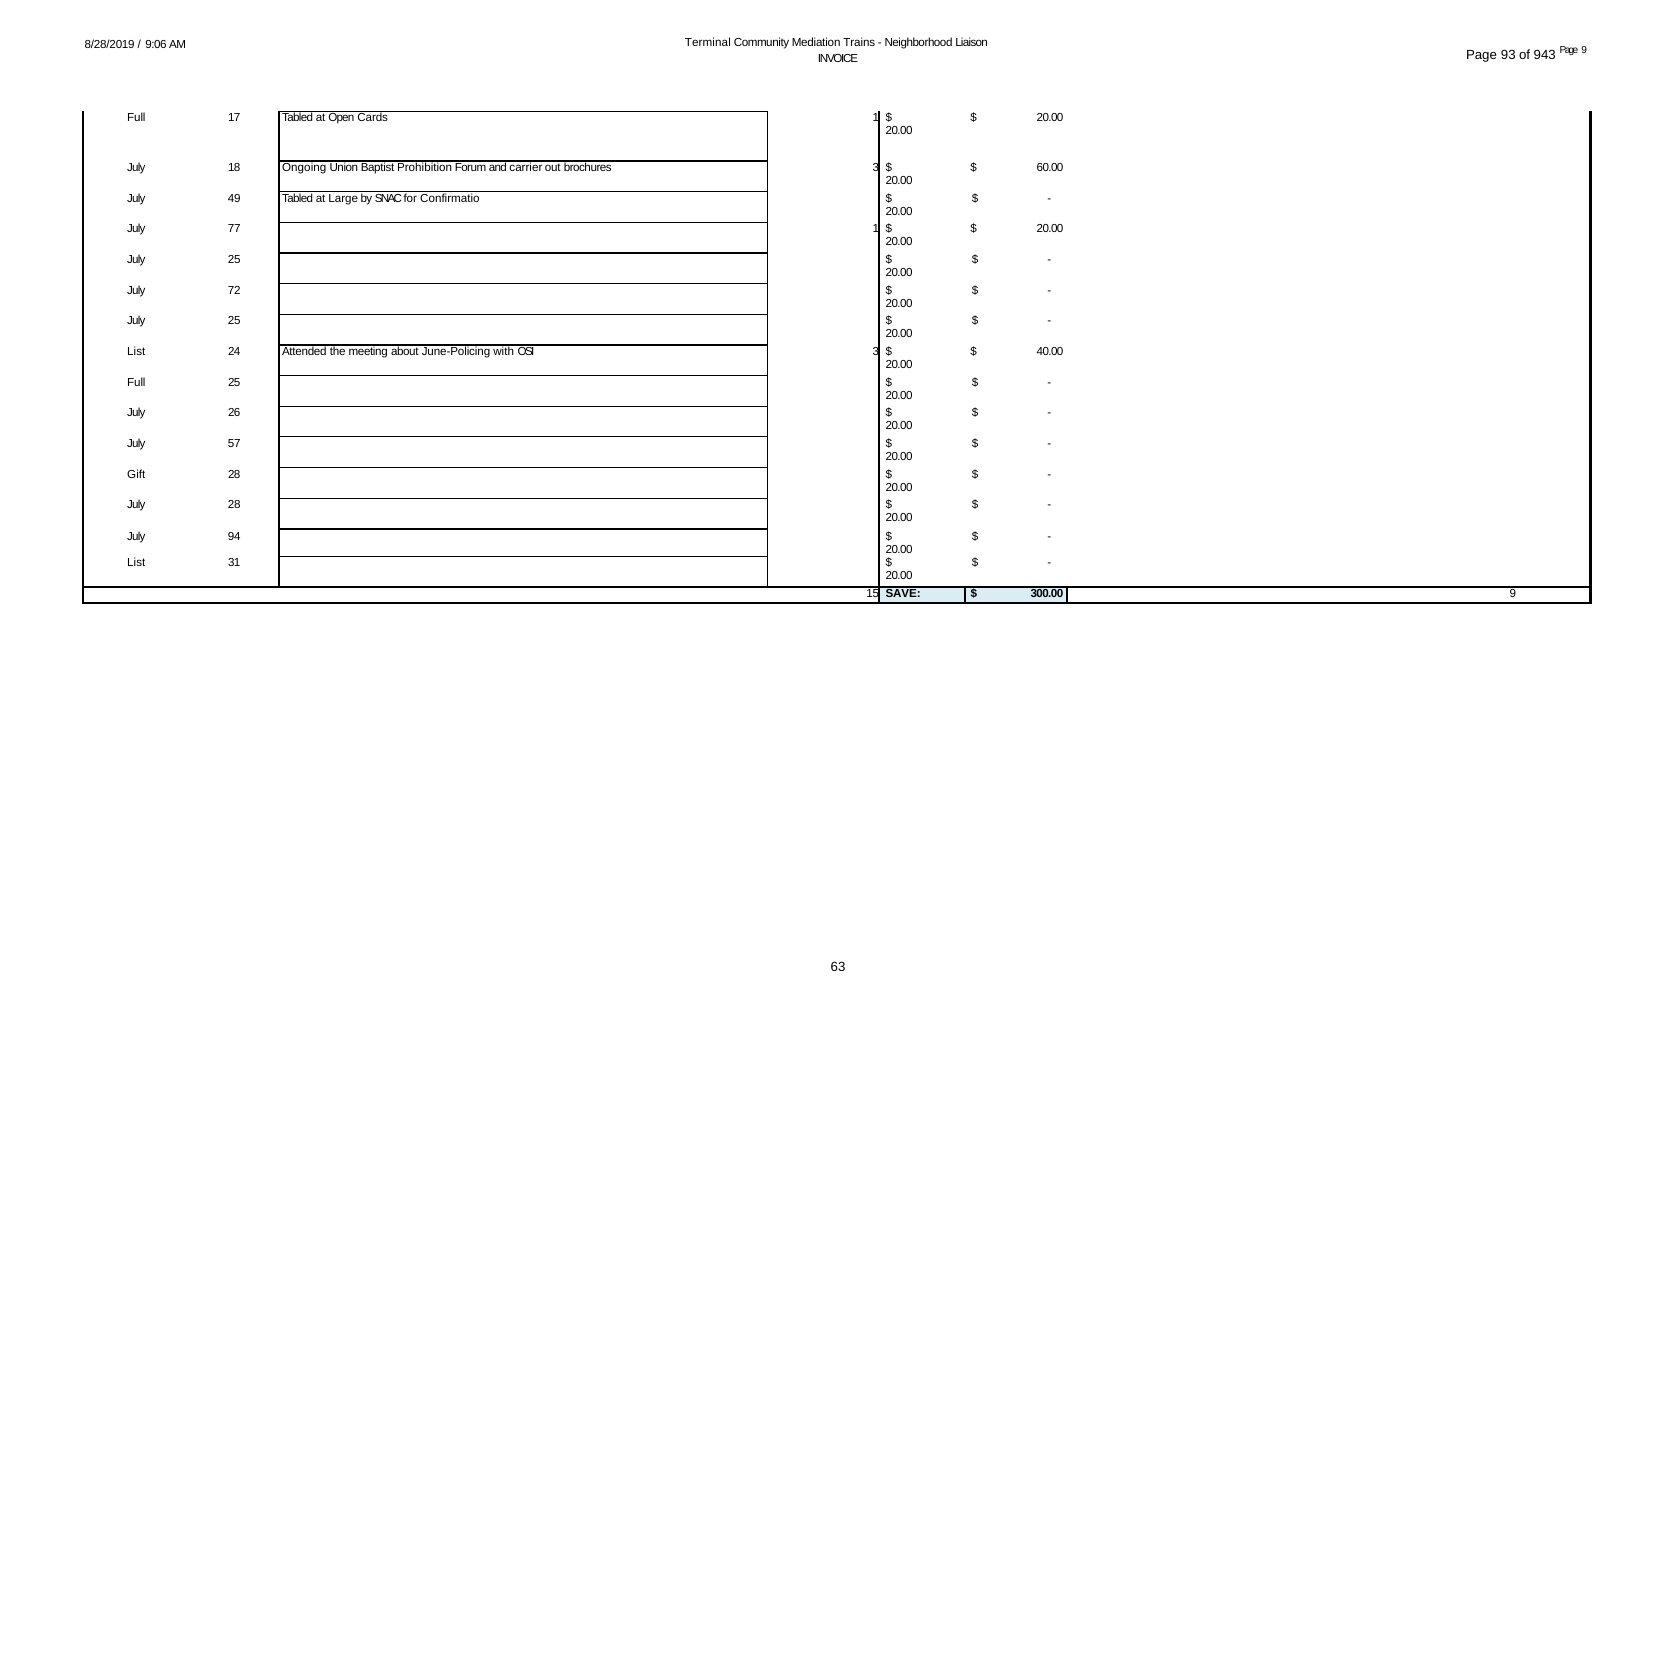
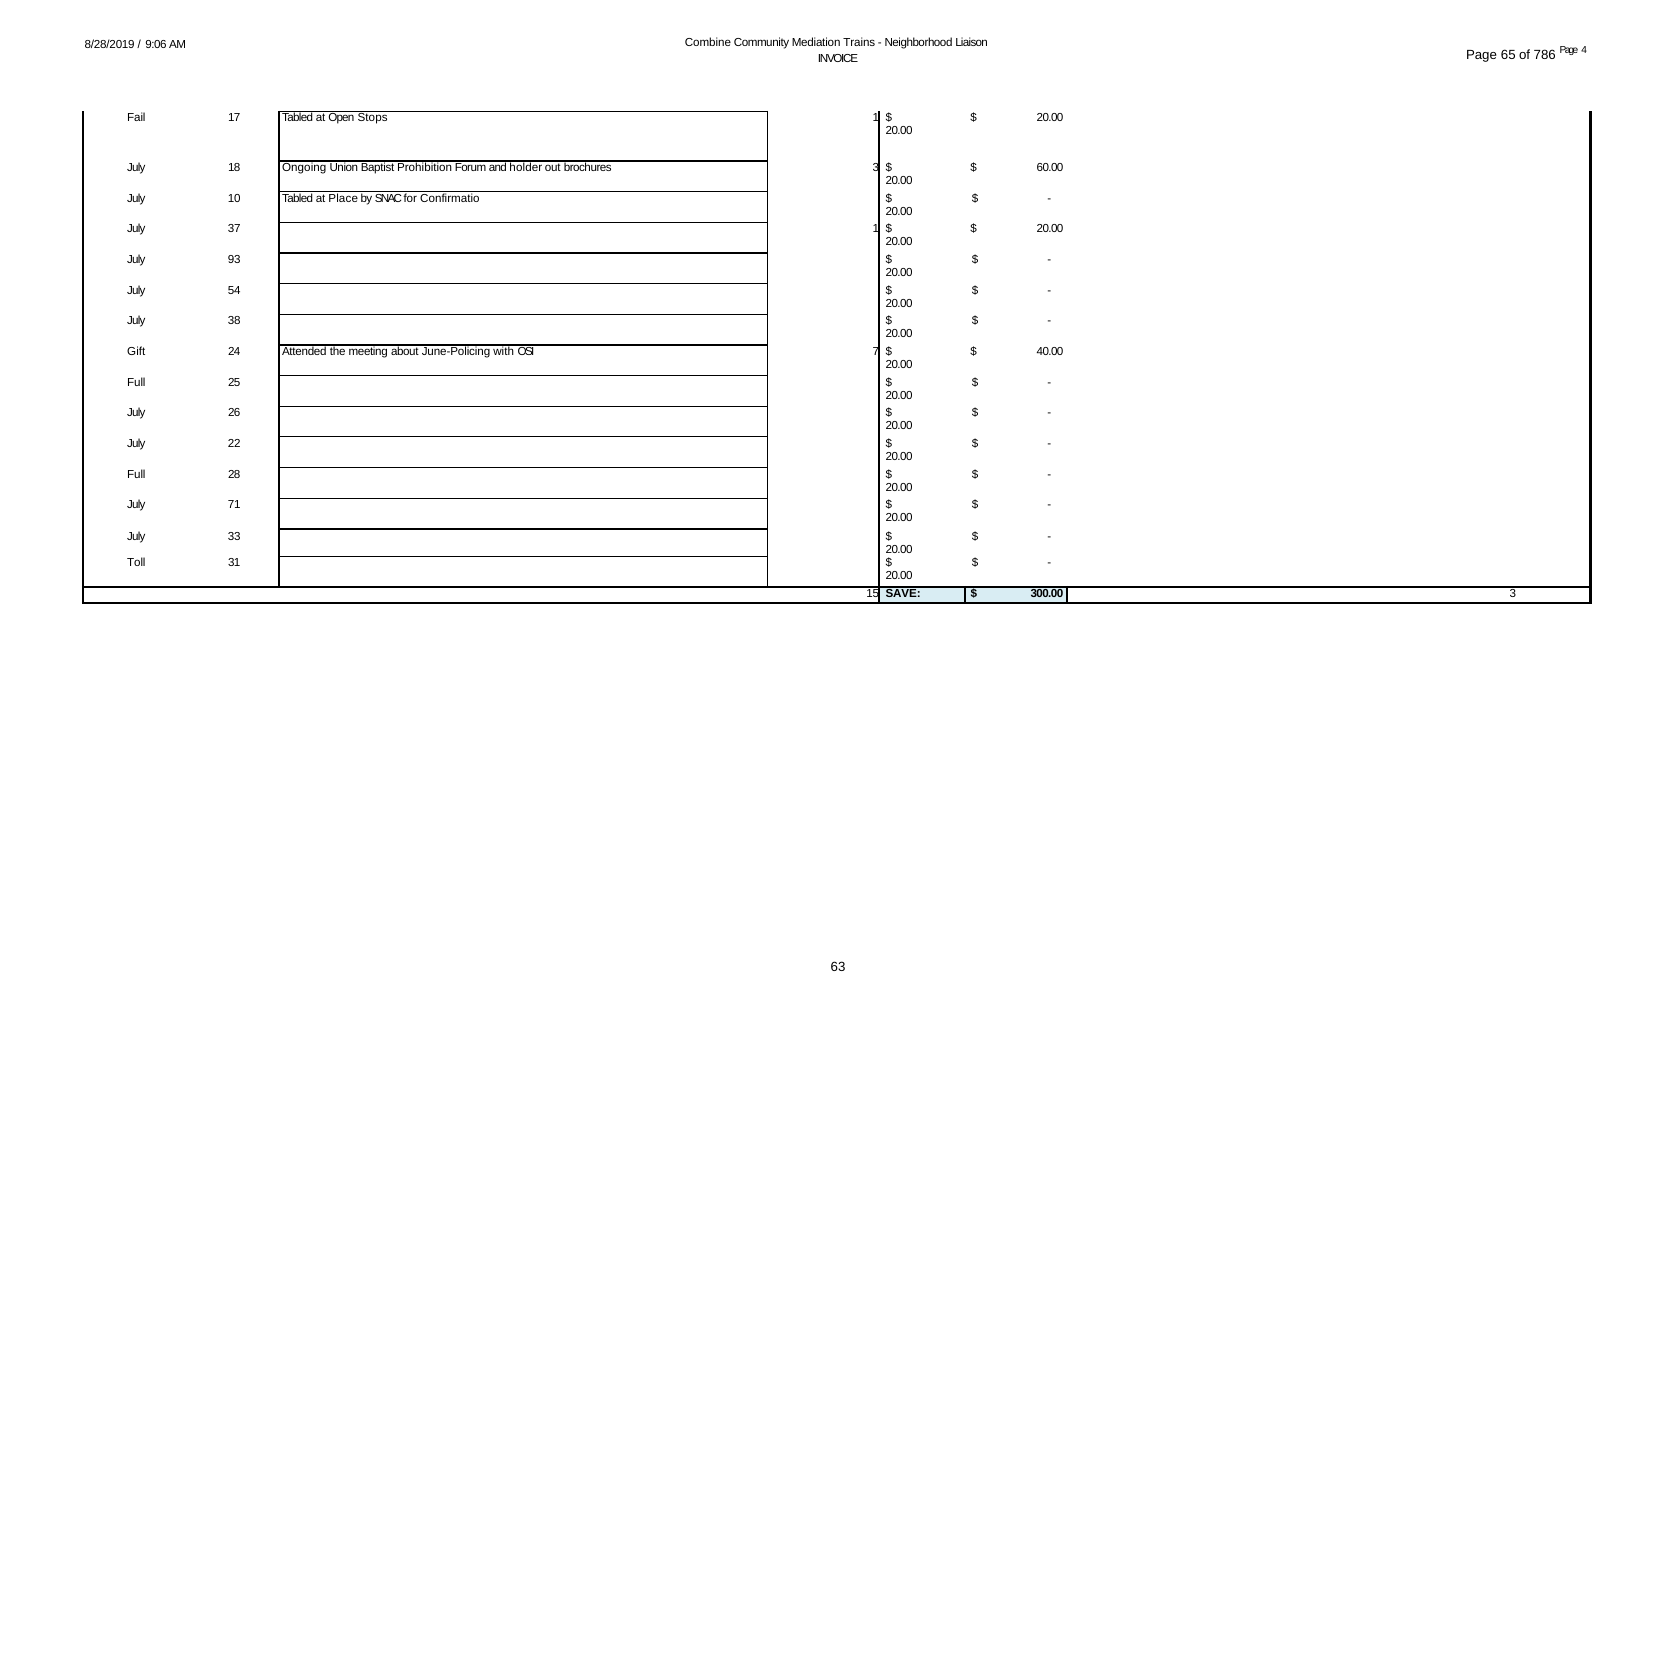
Terminal: Terminal -> Combine (708, 43)
93: 93 -> 65 (1508, 55)
943: 943 -> 786 (1545, 55)
Page 9: 9 -> 4 (1584, 50)
Full: Full -> Fail (136, 118)
Cards: Cards -> Stops (373, 118)
carrier: carrier -> holder (526, 168)
49: 49 -> 10 (234, 198)
Large: Large -> Place (343, 198)
77: 77 -> 37 (234, 229)
25: 25 -> 93 (234, 260)
72: 72 -> 54 (234, 290)
25: 25 -> 38 (234, 321)
List: List -> Gift (136, 352)
OSI 3: 3 -> 7 (876, 352)
57: 57 -> 22 (234, 443)
Gift: Gift -> Full (136, 474)
July 28: 28 -> 71 (234, 505)
94: 94 -> 33 (234, 536)
List: List -> Toll (136, 563)
300.00 9: 9 -> 3 (1513, 594)
